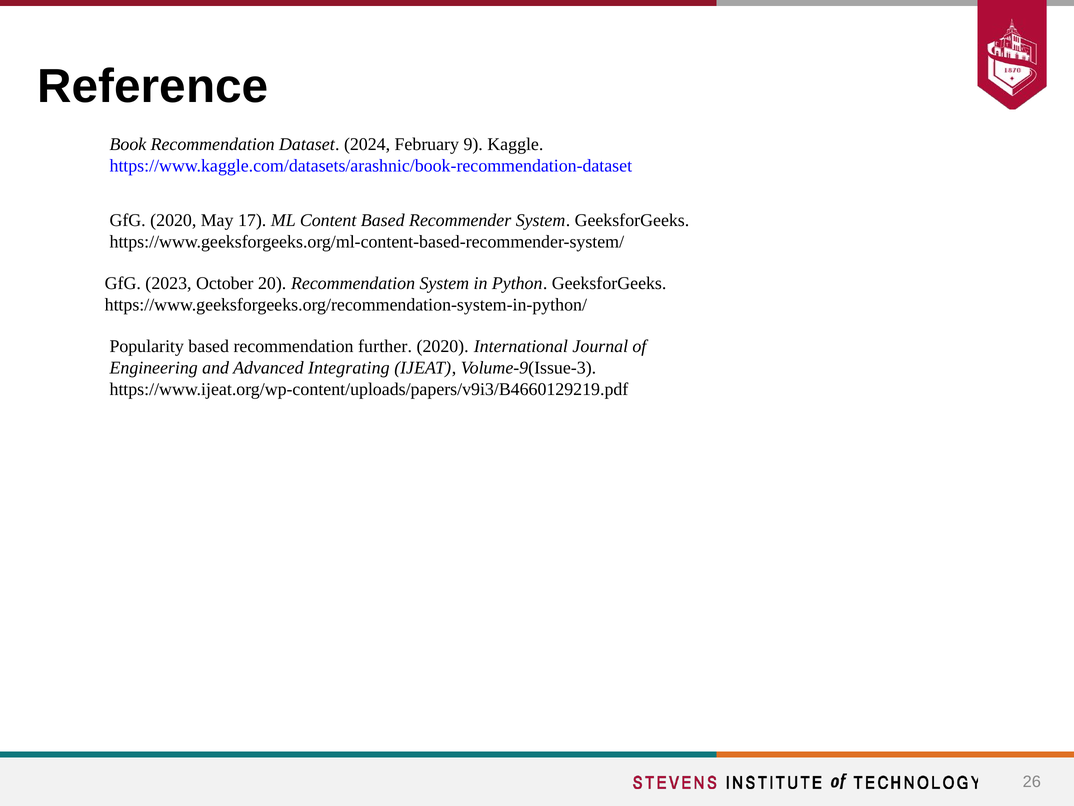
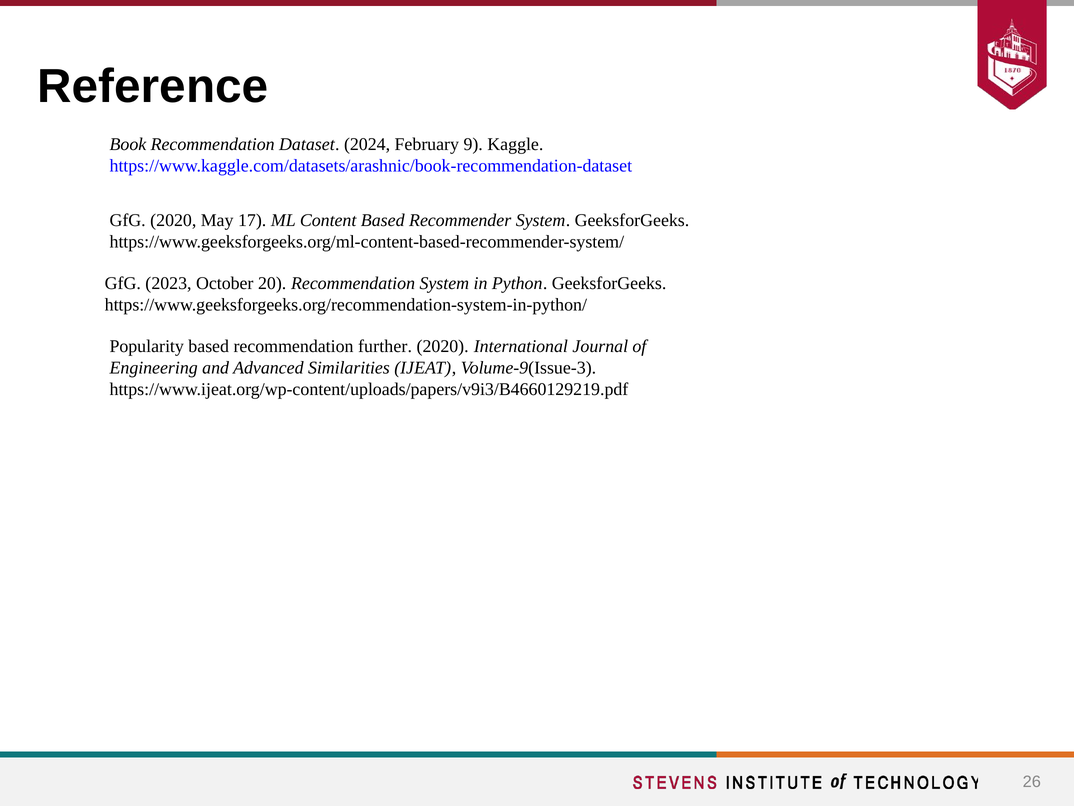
Integrating: Integrating -> Similarities (349, 367)
